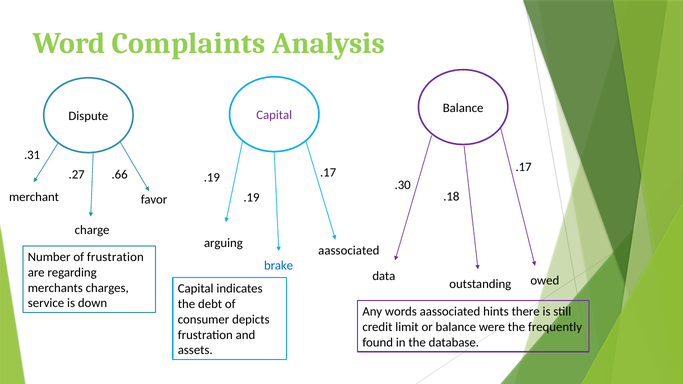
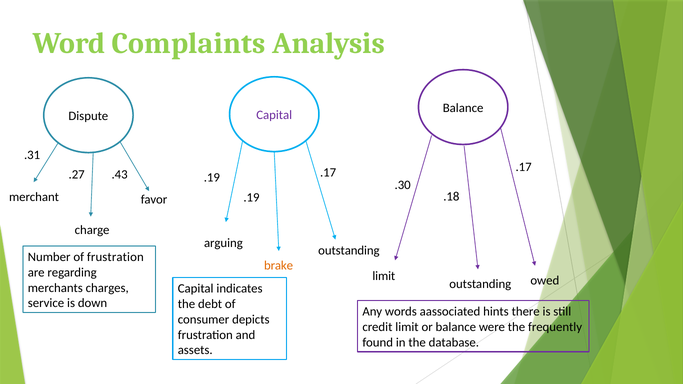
.66: .66 -> .43 (120, 175)
aassociated: aassociated -> outstanding (349, 251)
brake colour: blue -> orange (279, 266)
data: data -> limit (384, 276)
